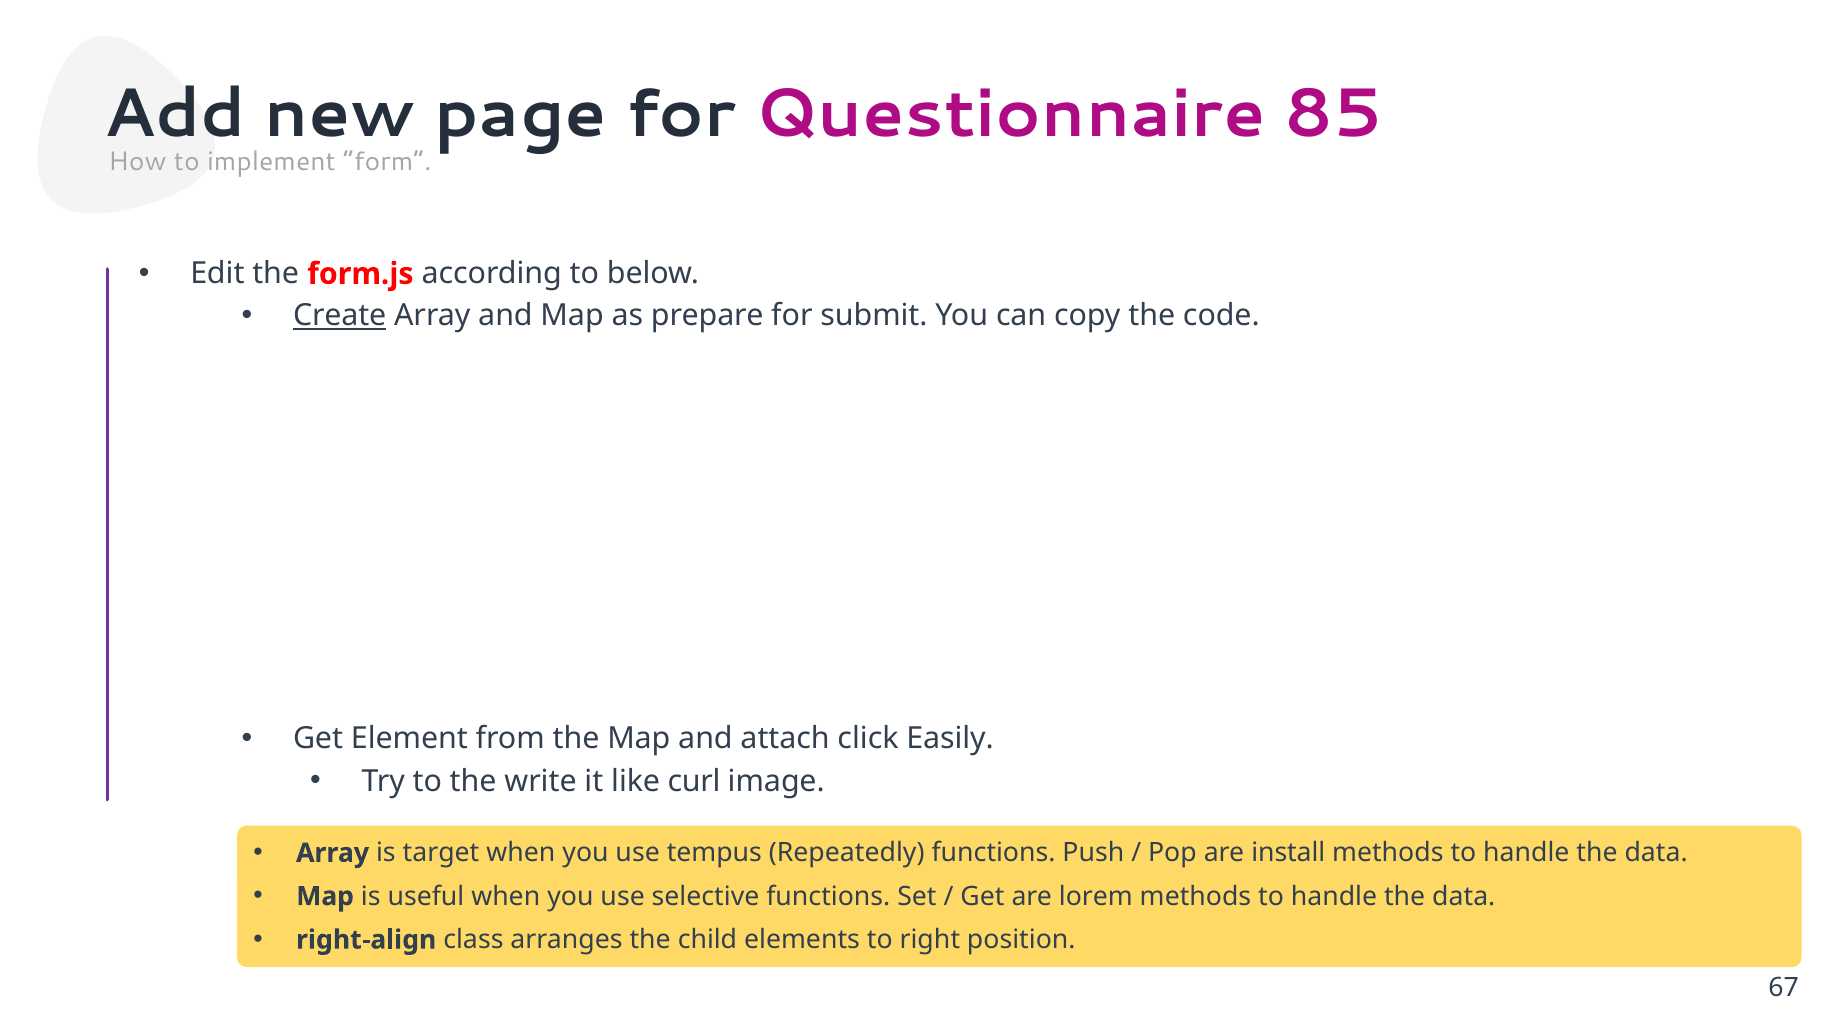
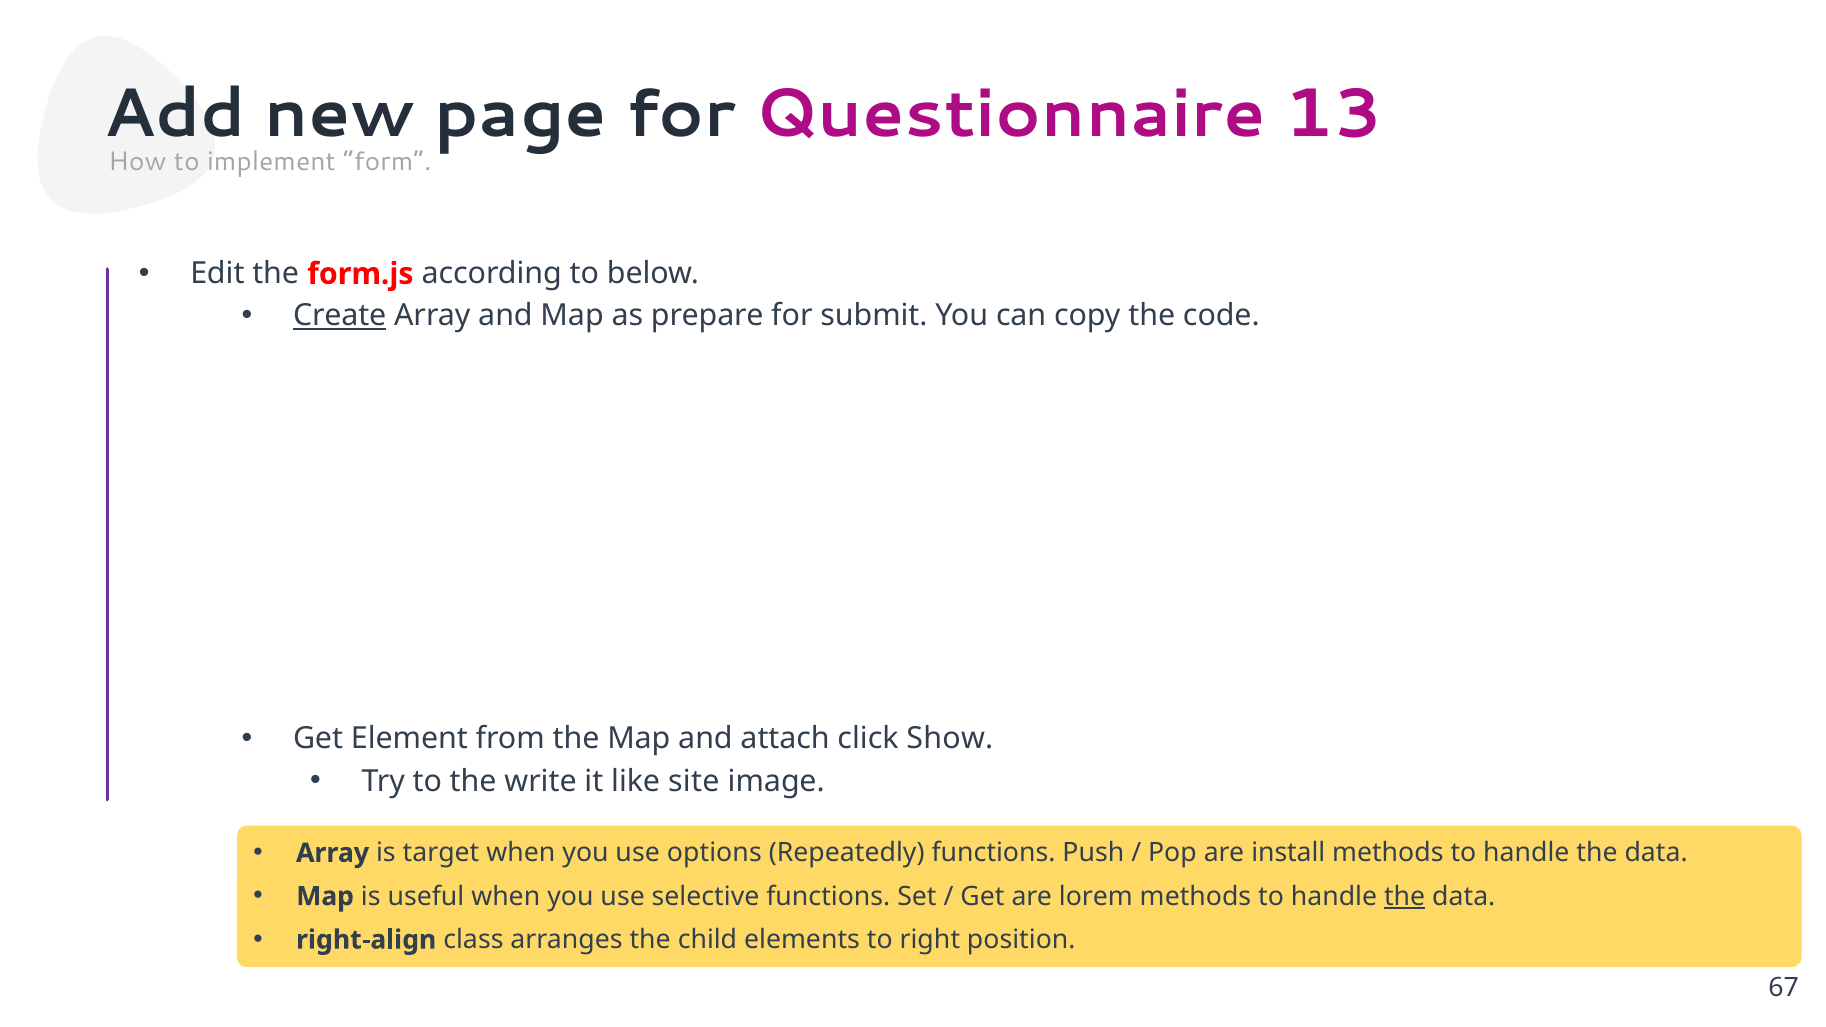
85: 85 -> 13 (1333, 114)
Easily: Easily -> Show (950, 739)
curl: curl -> site (694, 781)
tempus: tempus -> options (714, 853)
the underline: none -> present (1405, 896)
